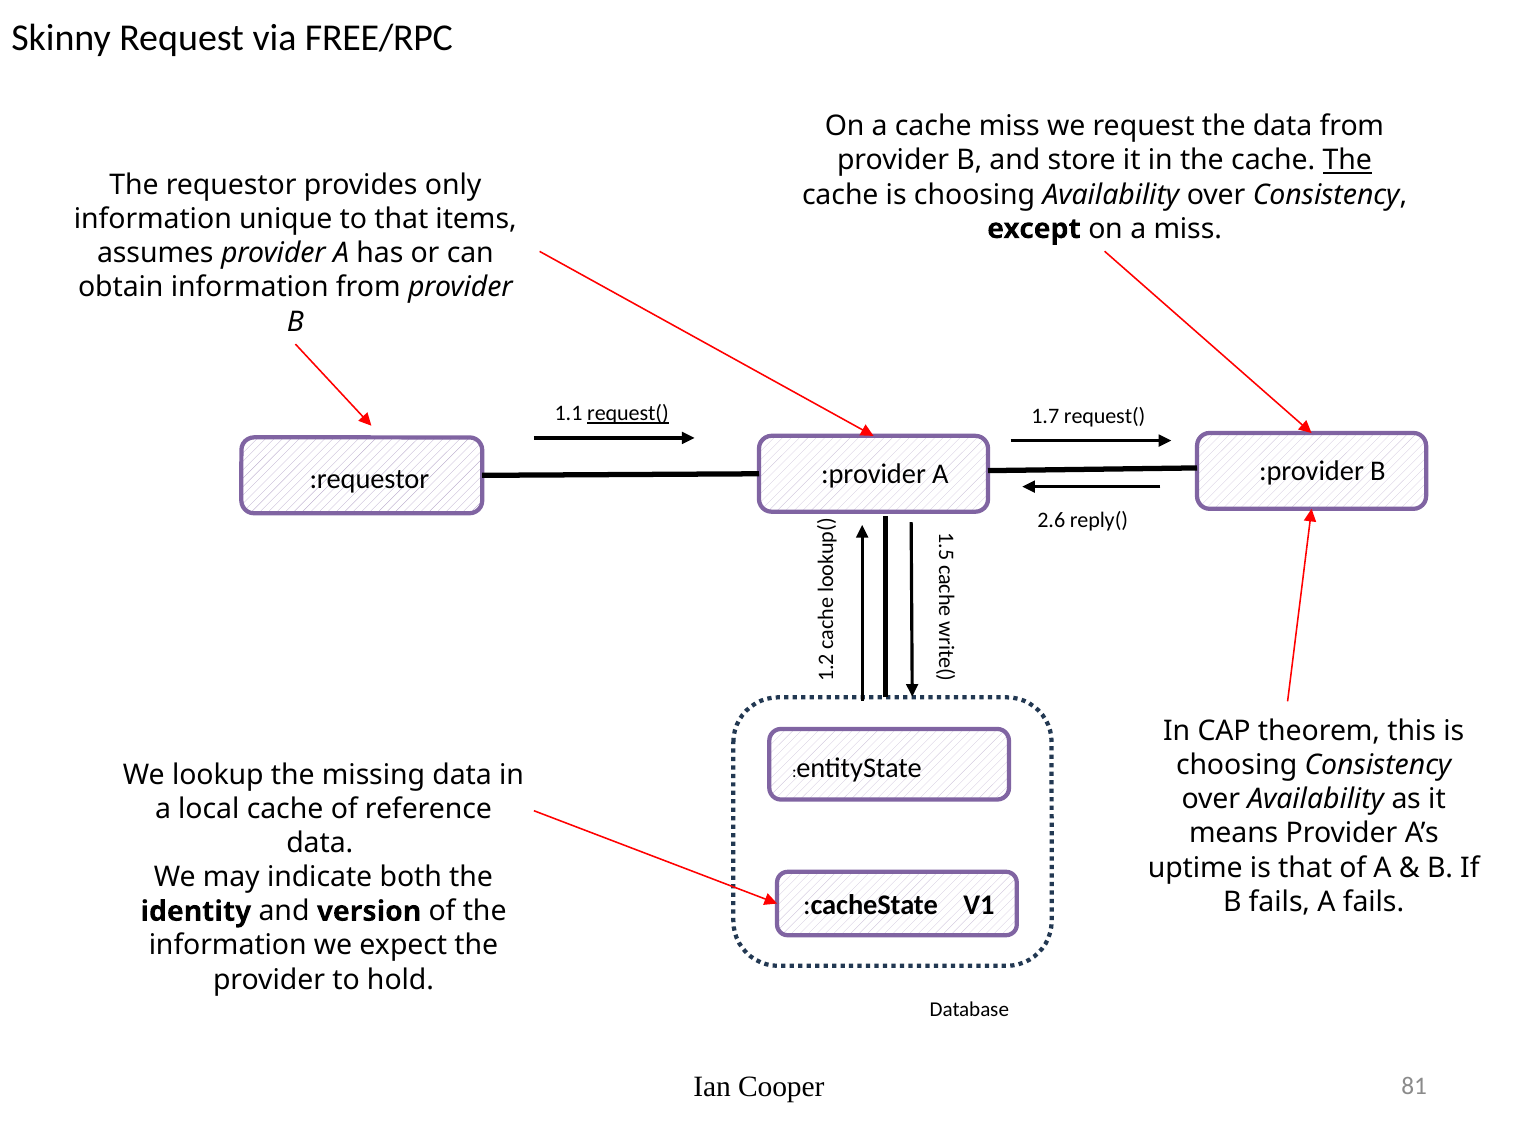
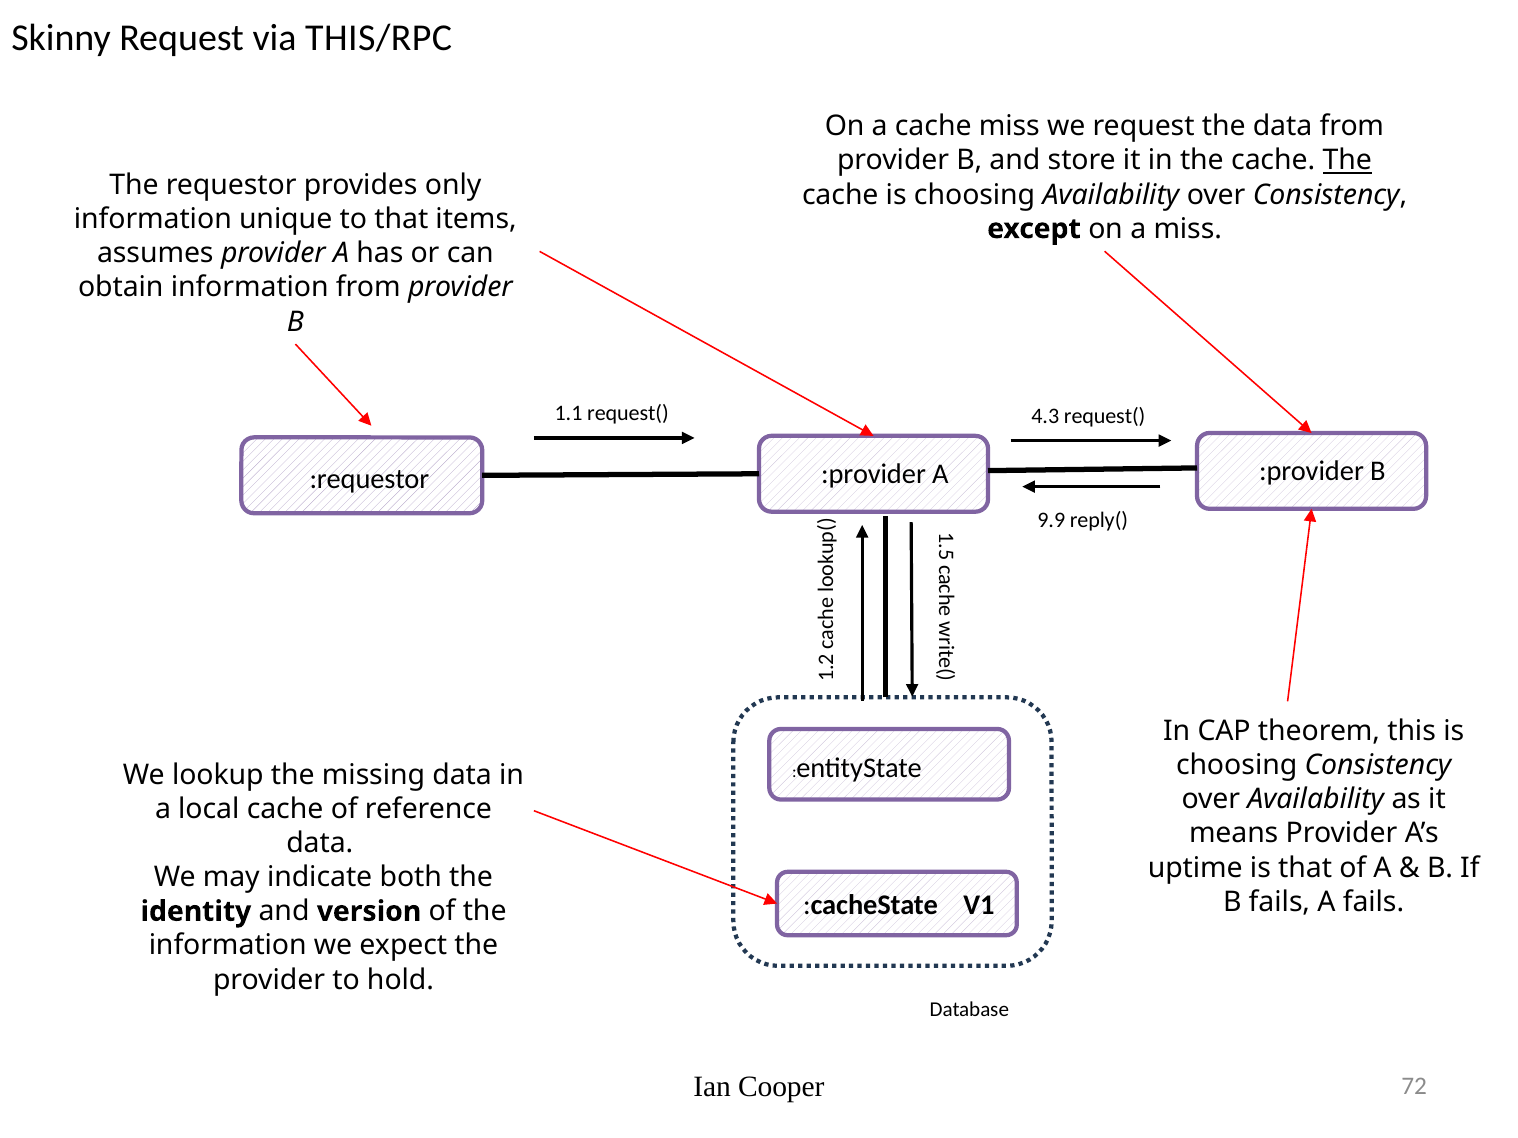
FREE/RPC: FREE/RPC -> THIS/RPC (379, 38)
request( underline: present -> none (628, 414)
1.7: 1.7 -> 4.3 (1045, 416)
2.6: 2.6 -> 9.9 (1051, 521)
81: 81 -> 72 (1414, 1087)
